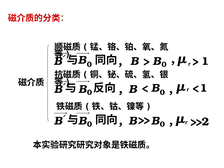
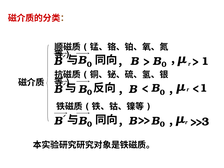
2: 2 -> 3 (205, 122)
